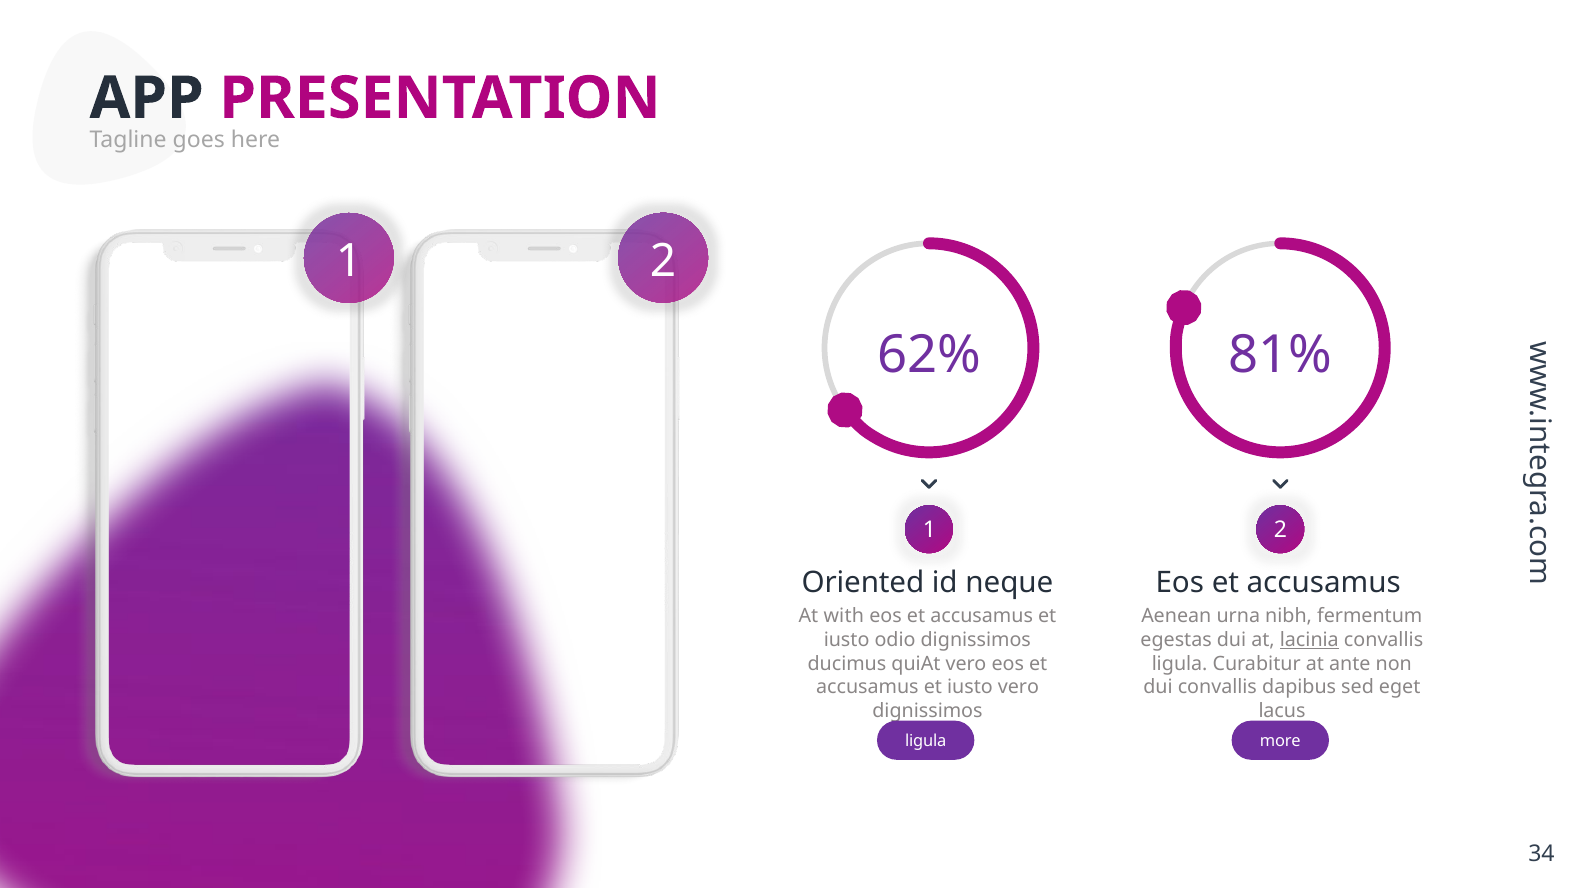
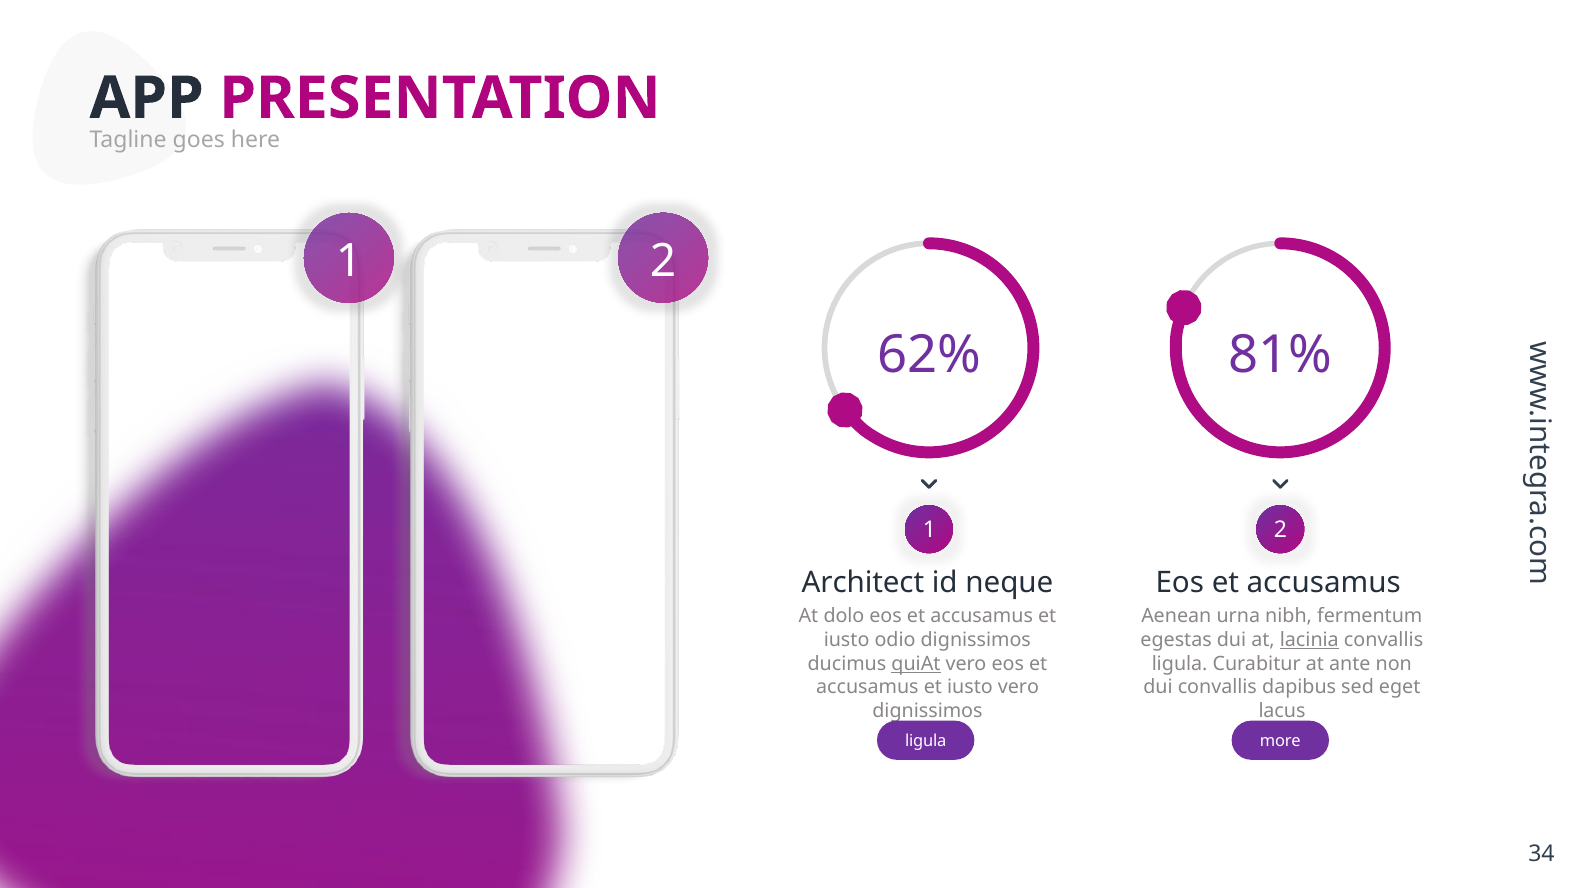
Oriented: Oriented -> Architect (863, 583)
with: with -> dolo (844, 616)
quiAt underline: none -> present (916, 663)
